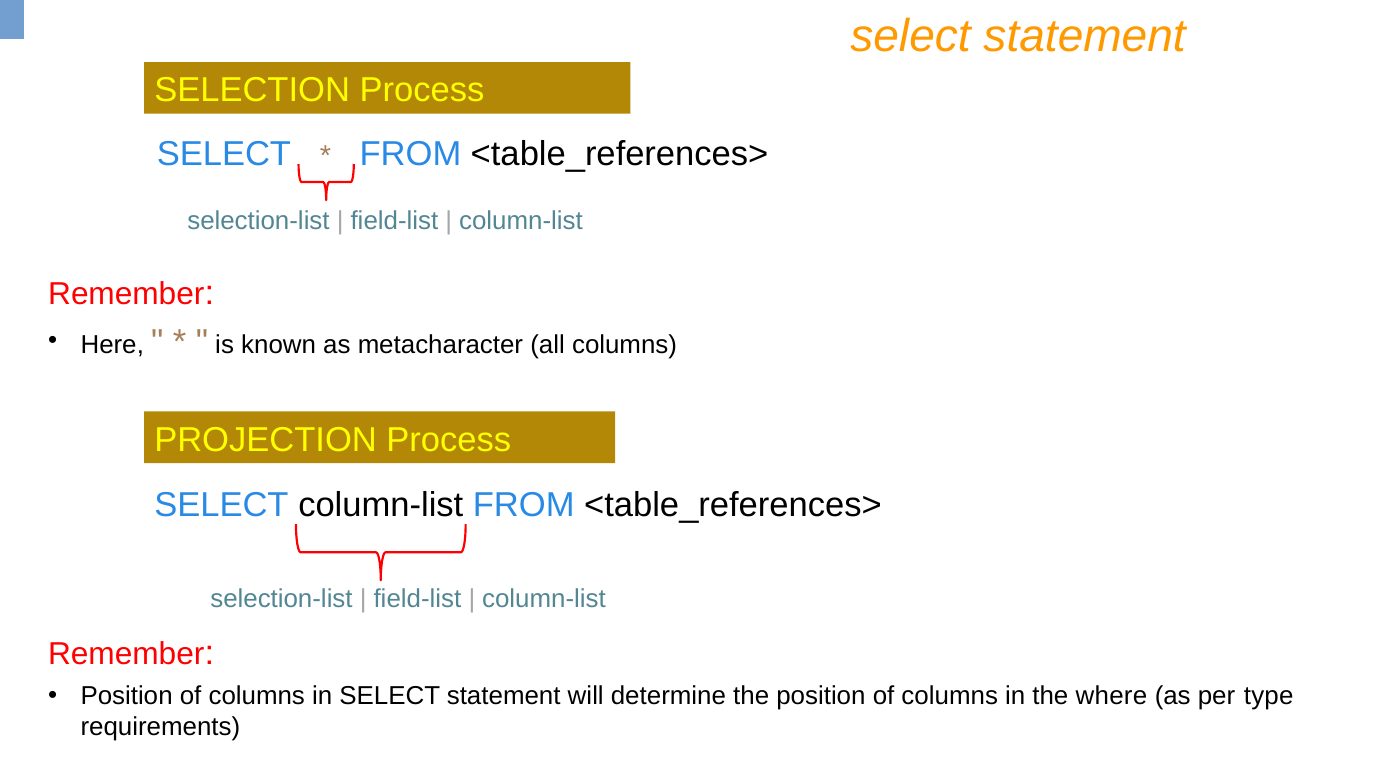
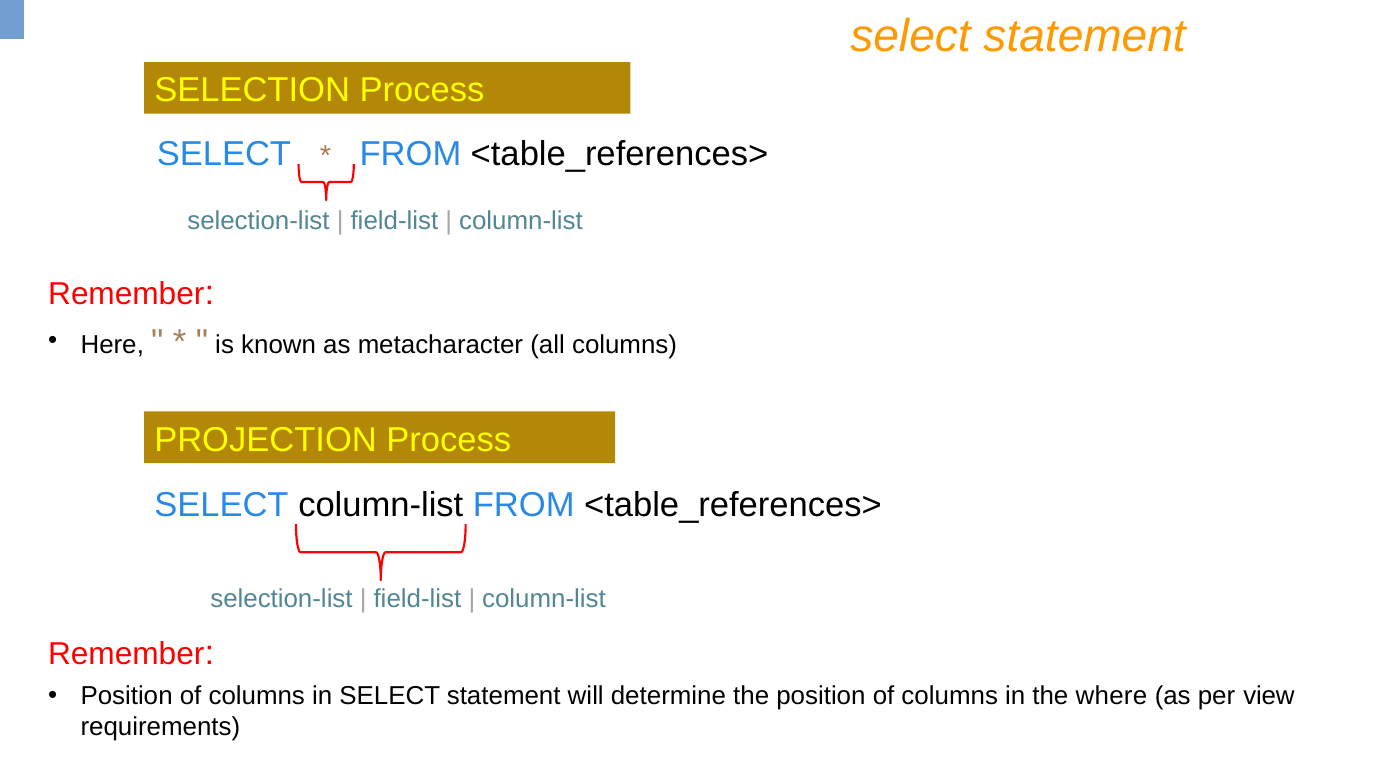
type: type -> view (1269, 696)
